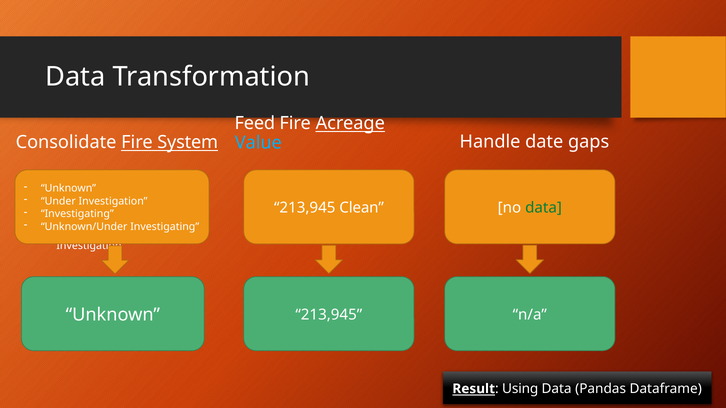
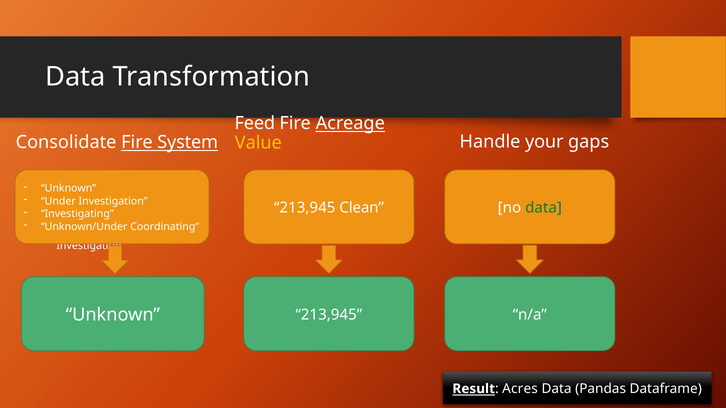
Value colour: light blue -> yellow (258, 143)
date: date -> your (544, 142)
Unknown/Under Investigating: Investigating -> Coordinating (165, 227)
Using: Using -> Acres (520, 389)
